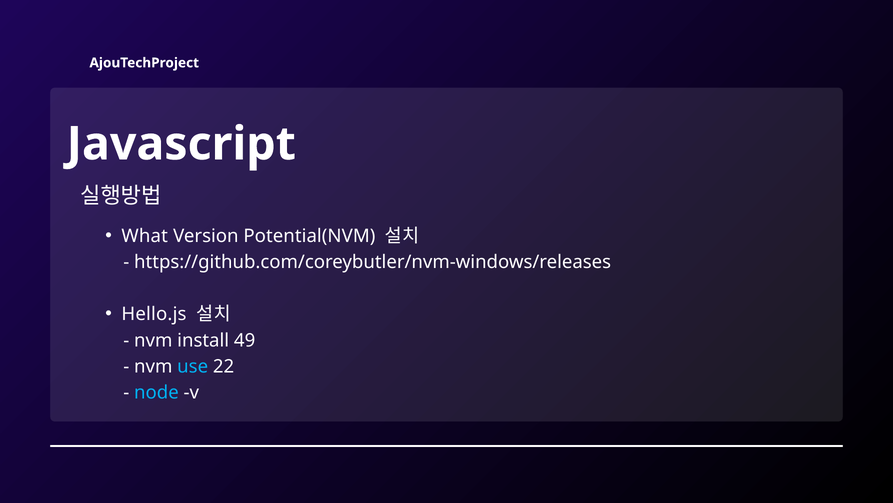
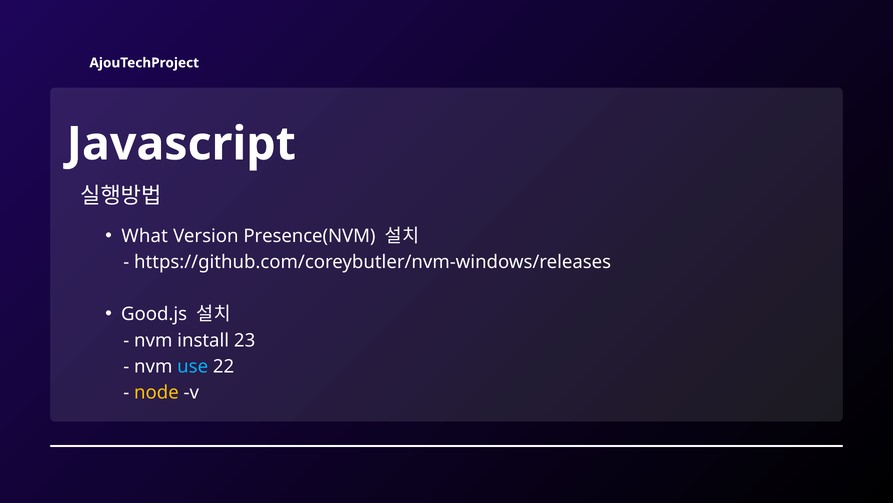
Potential(NVM: Potential(NVM -> Presence(NVM (309, 236)
Hello.js: Hello.js -> Good.js (154, 314)
49: 49 -> 23 (245, 340)
node colour: light blue -> yellow (156, 392)
